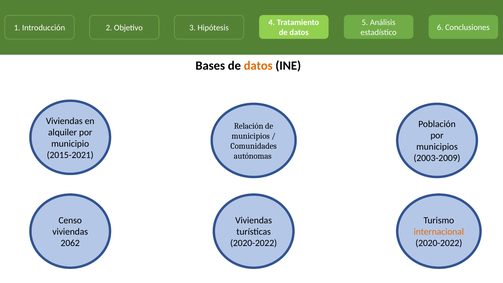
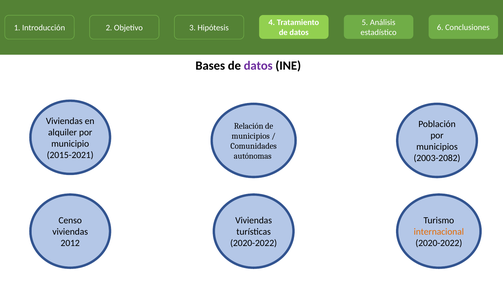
datos colour: orange -> purple (258, 66)
2003-2009: 2003-2009 -> 2003-2082 (437, 158)
2062: 2062 -> 2012 (70, 243)
